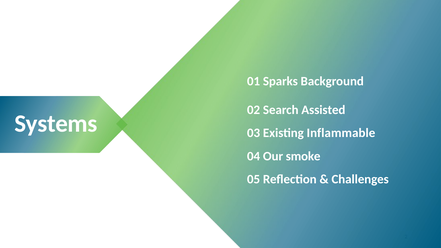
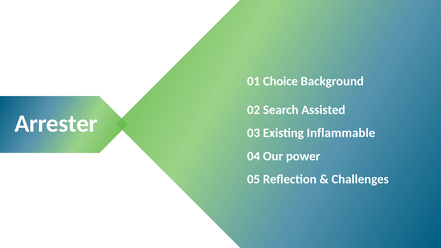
Sparks: Sparks -> Choice (280, 81)
Systems: Systems -> Arrester (56, 124)
smoke: smoke -> power (303, 156)
